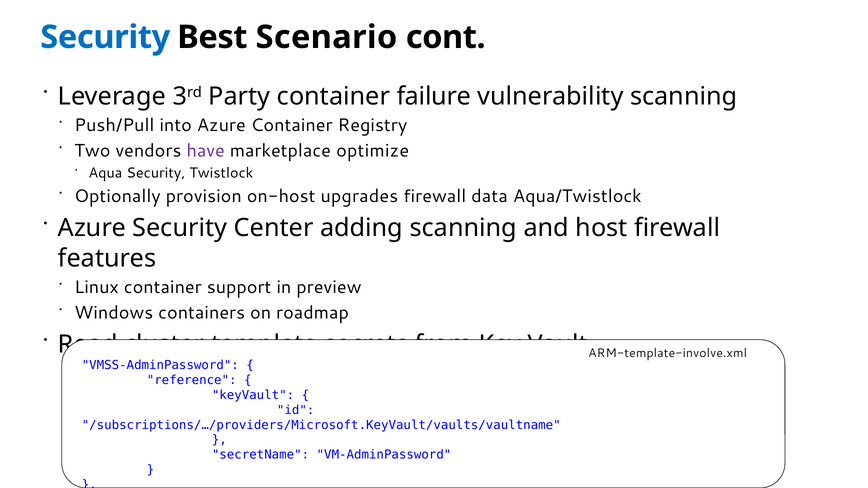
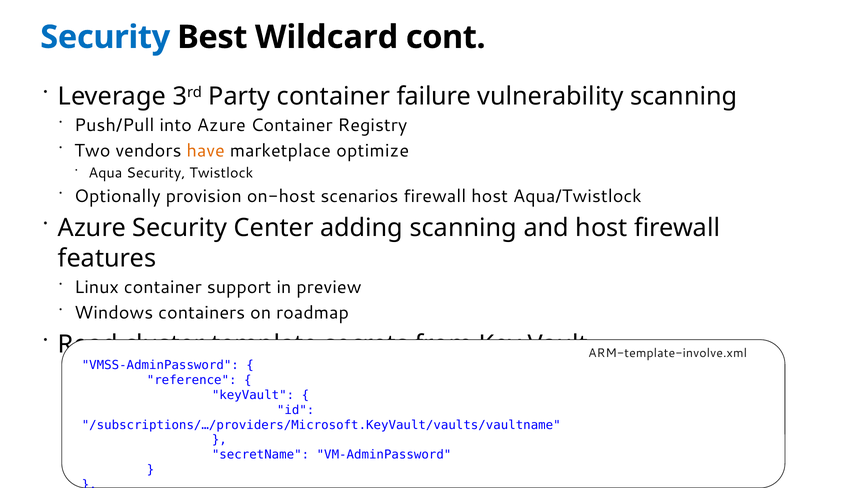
Scenario: Scenario -> Wildcard (327, 37)
have colour: purple -> orange (206, 151)
upgrades: upgrades -> scenarios (359, 196)
firewall data: data -> host (490, 196)
